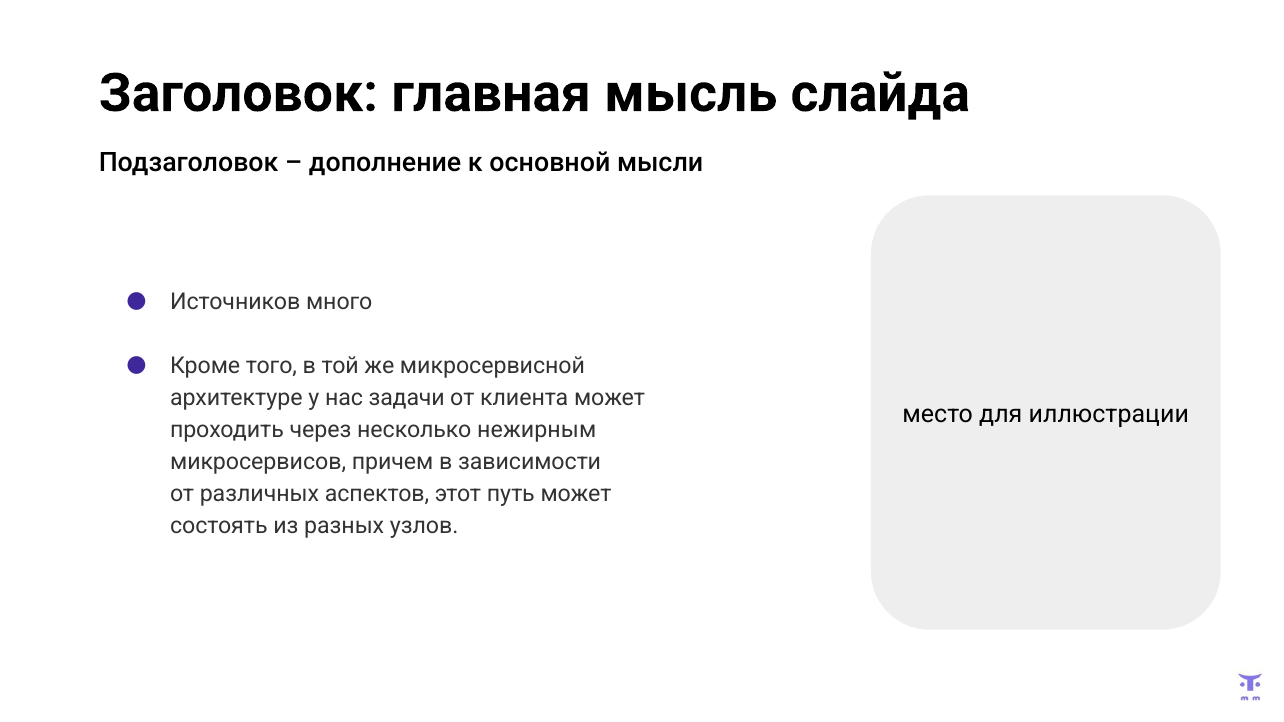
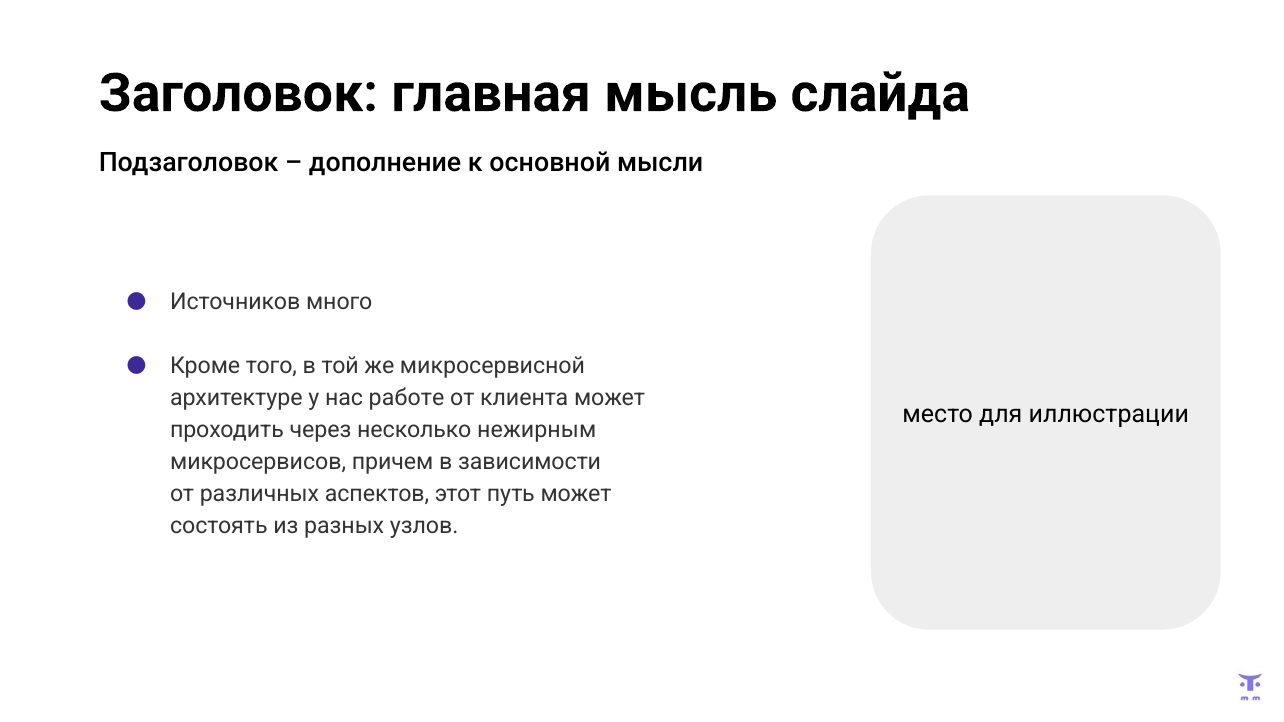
задачи: задачи -> работе (407, 398)
